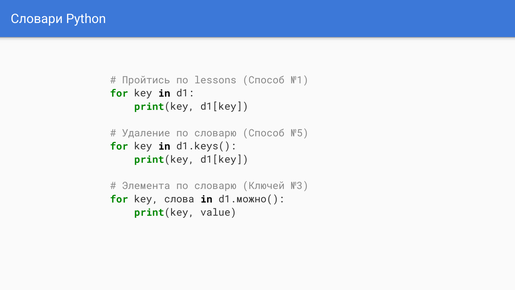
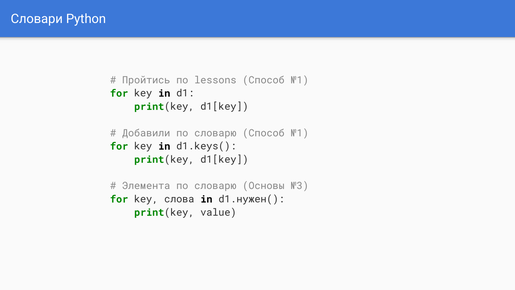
Удаление: Удаление -> Добавили (146, 133)
словарю Способ №5: №5 -> №1 (300, 133)
Ключей: Ключей -> Основы (264, 186)
d1.можно(: d1.можно( -> d1.нужен( (252, 199)
